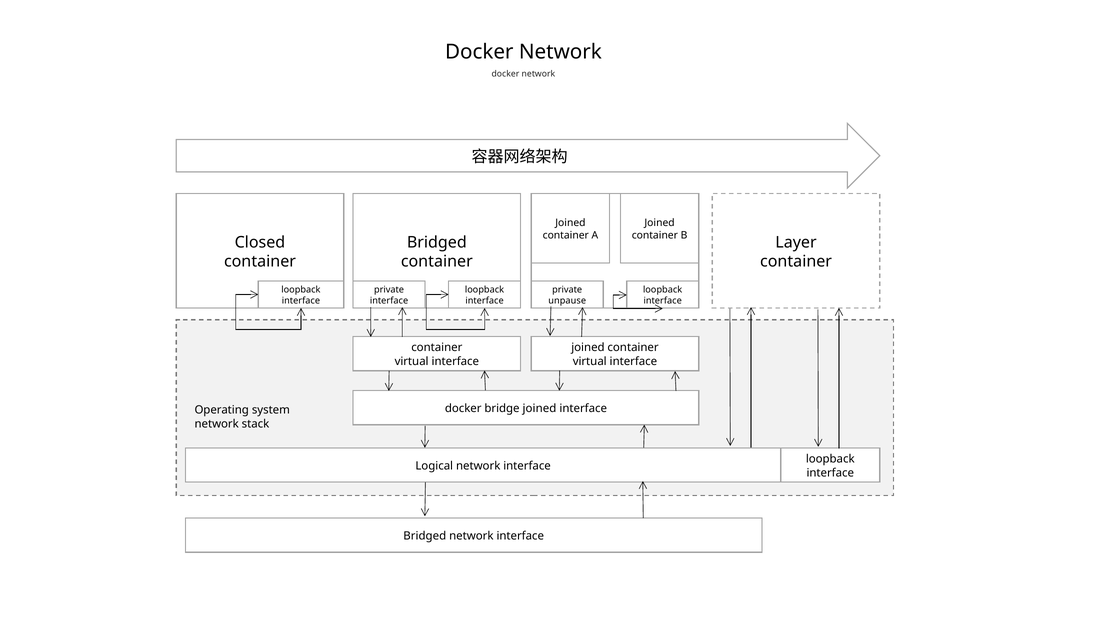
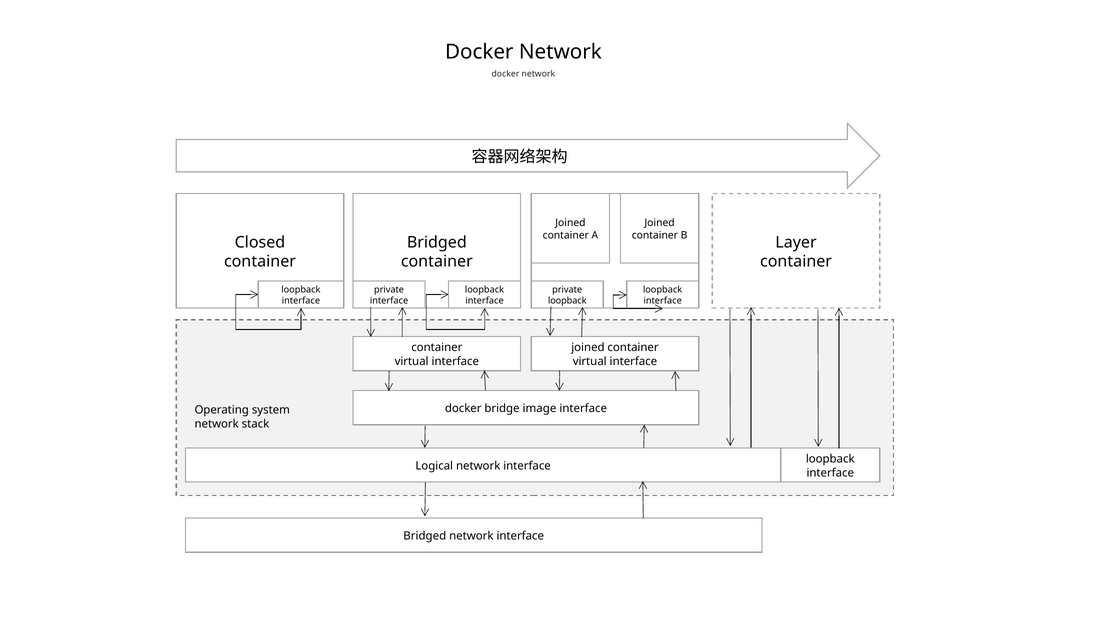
unpause: unpause -> loopback (567, 301)
bridge joined: joined -> image (539, 408)
